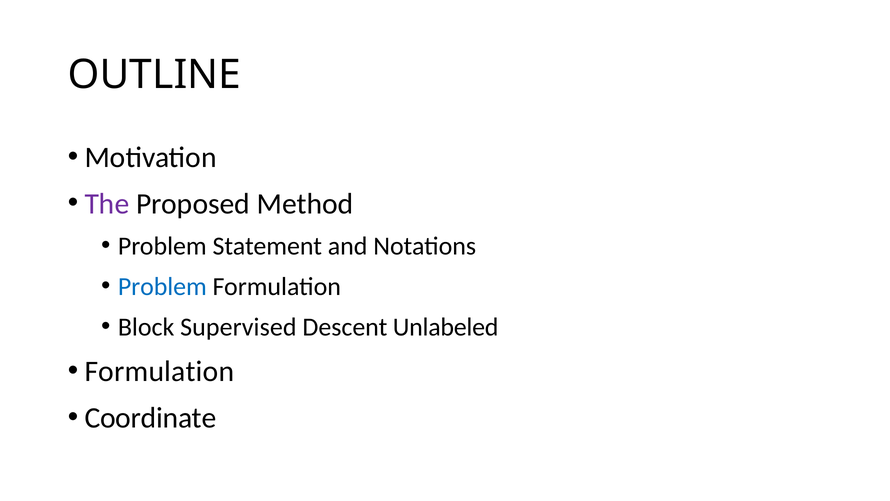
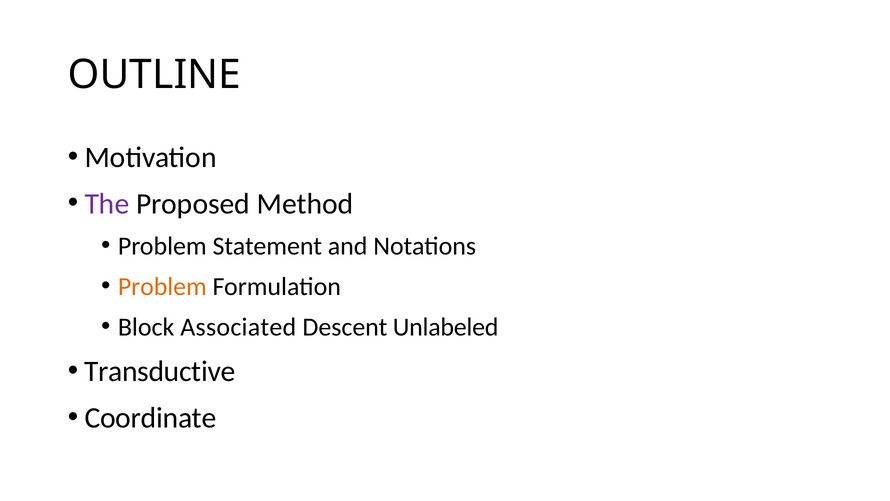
Problem colour: blue -> orange (162, 287)
Supervised: Supervised -> Associated (238, 327)
Formulation: Formulation -> Transductive (160, 371)
